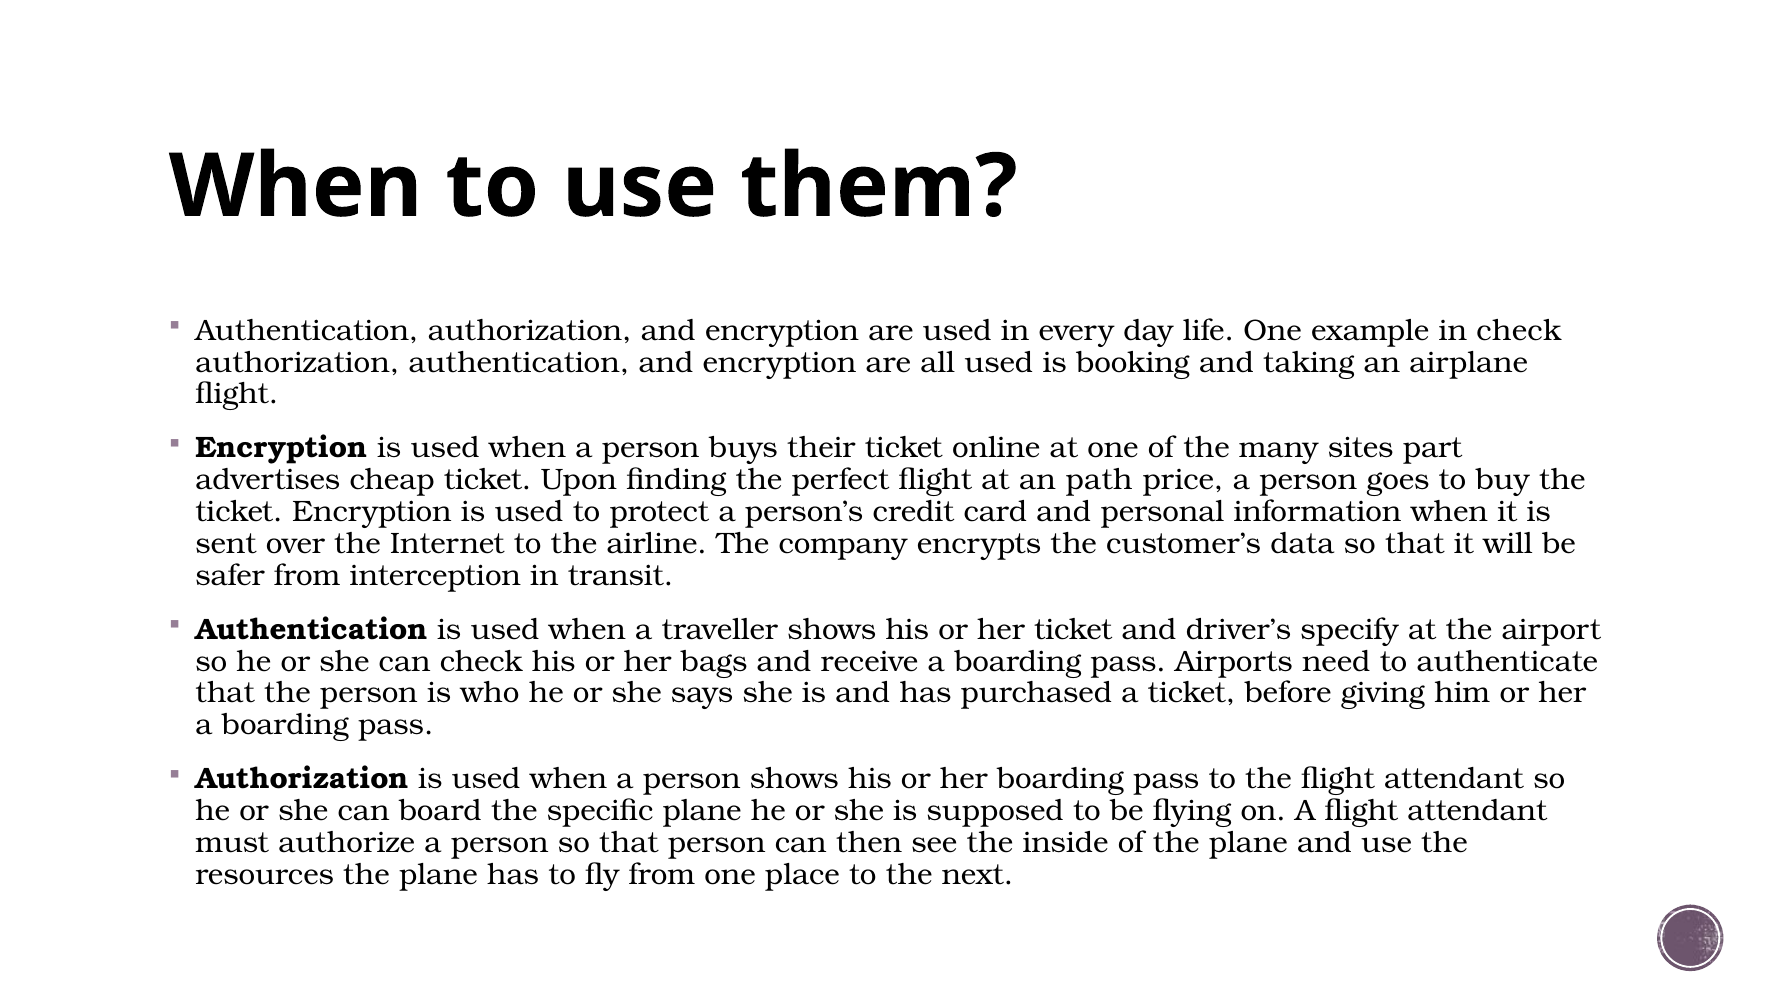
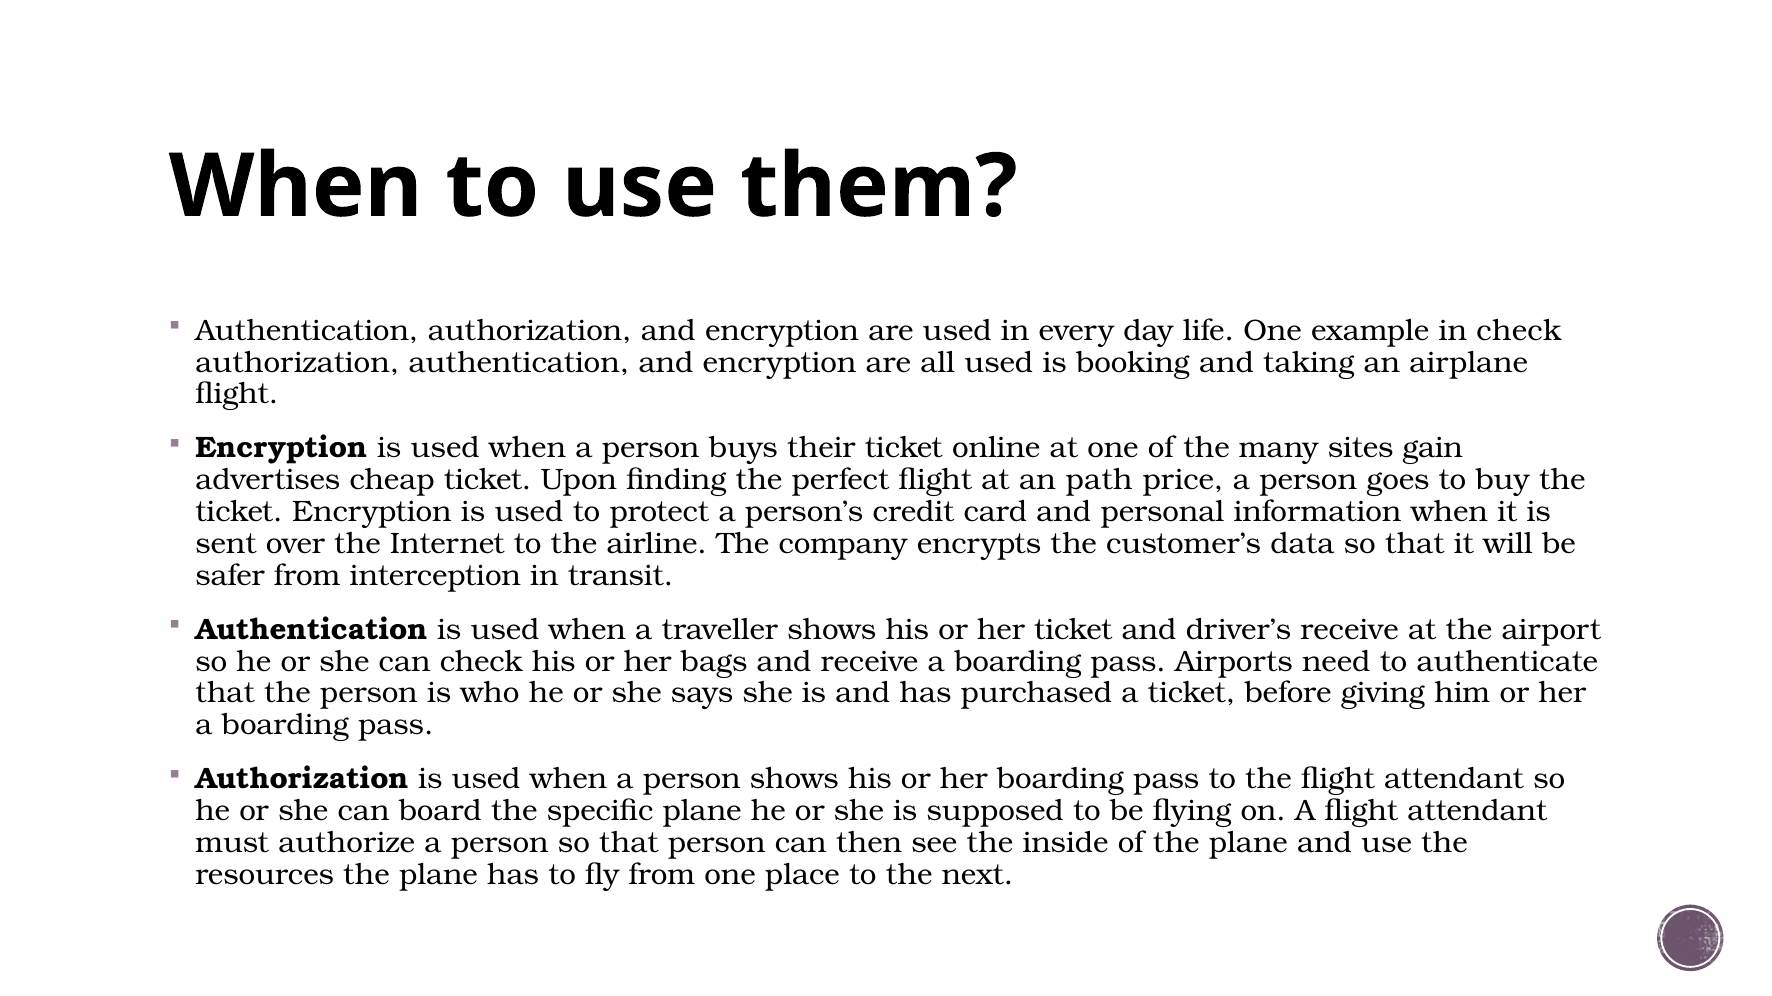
part: part -> gain (1433, 448)
driver’s specify: specify -> receive (1350, 630)
